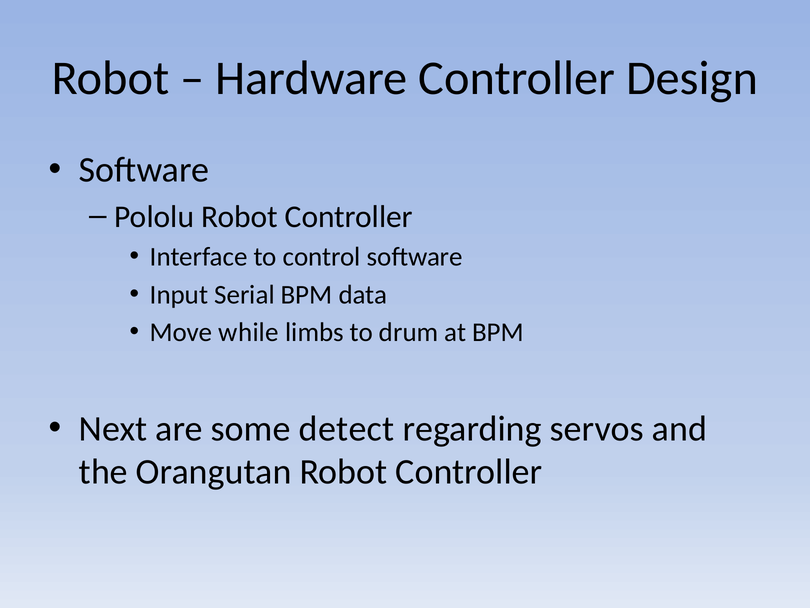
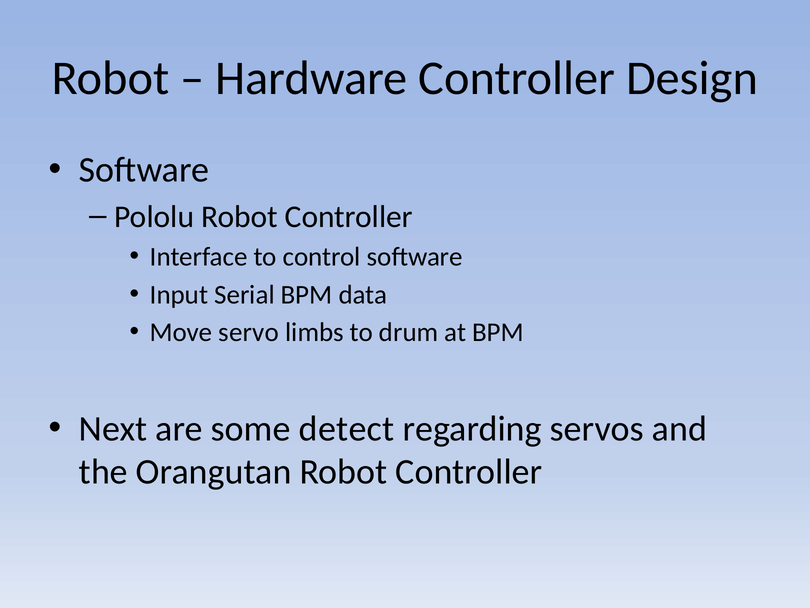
while: while -> servo (249, 332)
